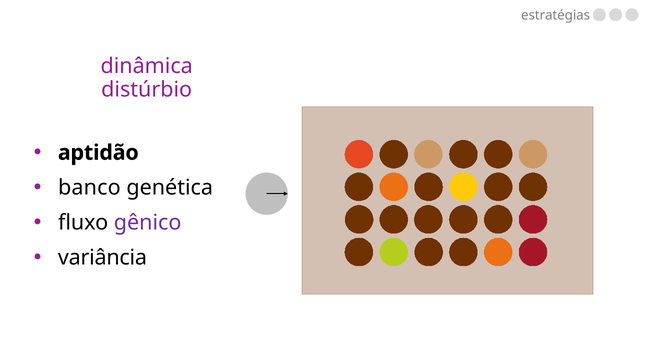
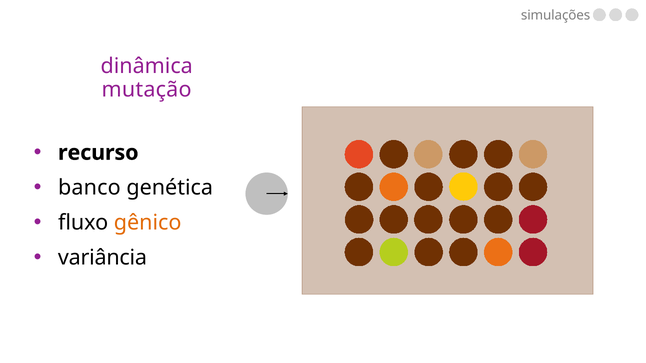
estratégias: estratégias -> simulações (556, 15)
distúrbio: distúrbio -> mutação (147, 90)
aptidão: aptidão -> recurso (98, 153)
gênico colour: purple -> orange (148, 223)
